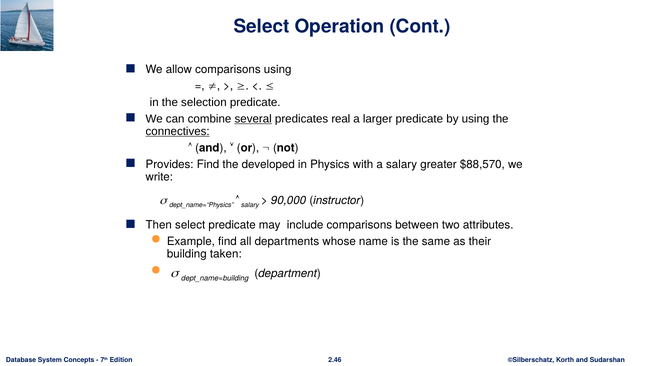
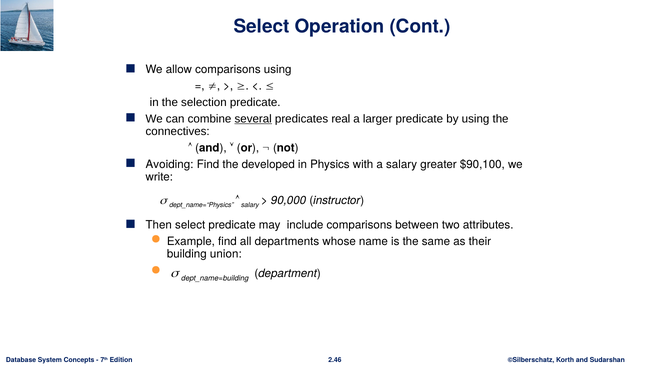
connectives underline: present -> none (178, 131)
Provides: Provides -> Avoiding (170, 164)
$88,570: $88,570 -> $90,100 (482, 164)
taken: taken -> union (226, 254)
